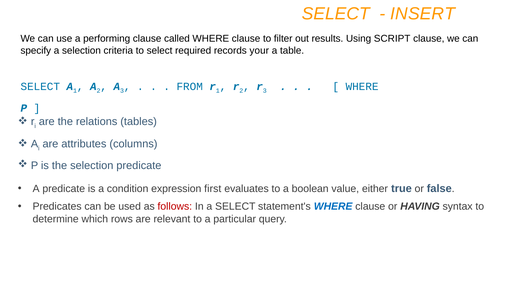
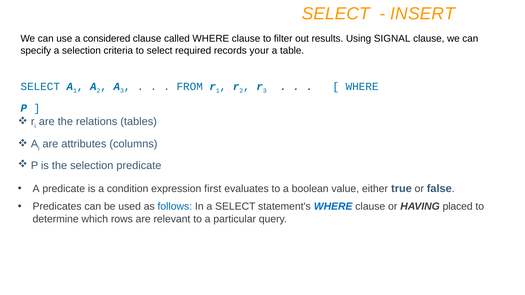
performing: performing -> considered (107, 39)
SCRIPT: SCRIPT -> SIGNAL (392, 39)
follows colour: red -> blue (175, 207)
syntax: syntax -> placed (458, 207)
